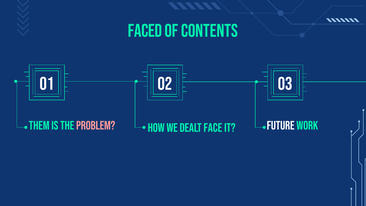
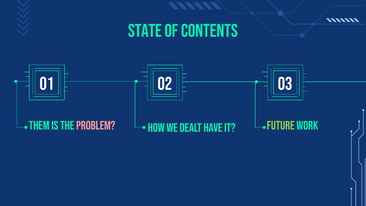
FACED: FACED -> STATE (145, 31)
future colour: white -> light green (281, 125)
face: face -> have (213, 128)
